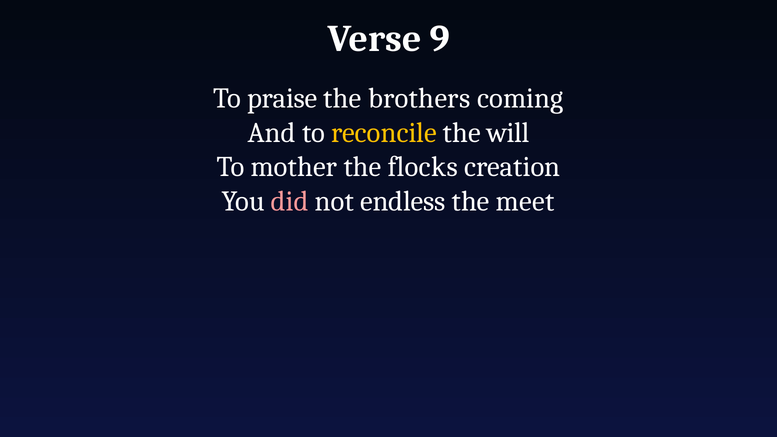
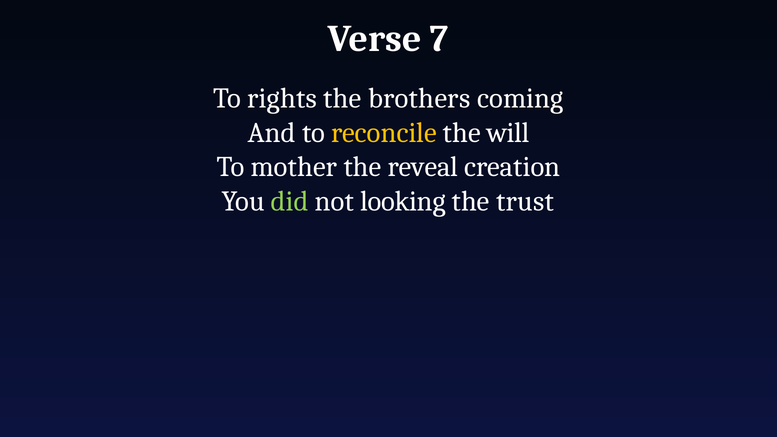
9: 9 -> 7 (439, 39)
praise: praise -> rights (282, 98)
flocks: flocks -> reveal (423, 167)
did colour: pink -> light green (290, 201)
endless: endless -> looking (403, 201)
meet: meet -> trust (525, 201)
